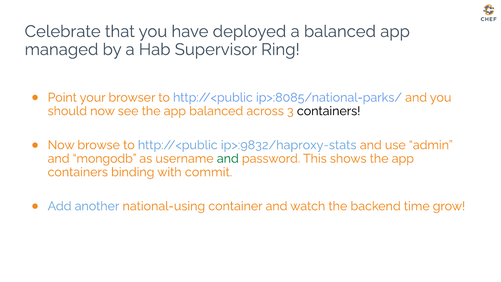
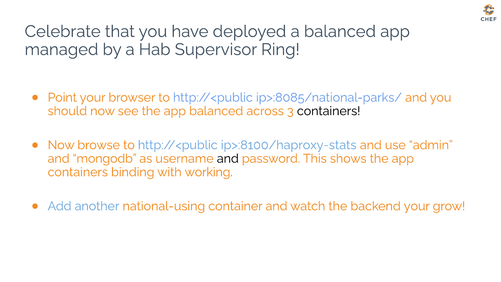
ip>:9832/haproxy-stats: ip>:9832/haproxy-stats -> ip>:8100/haproxy-stats (289, 145)
and colour: green -> black (228, 158)
commit: commit -> working (209, 172)
backend time: time -> your (417, 206)
